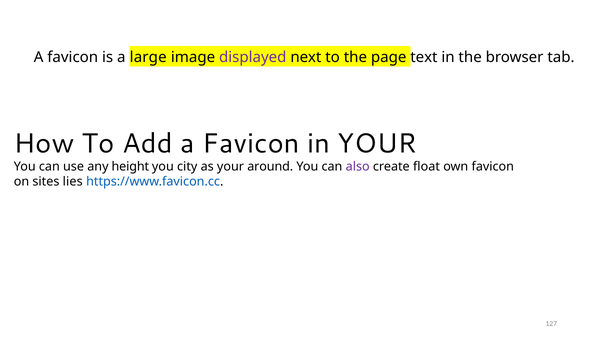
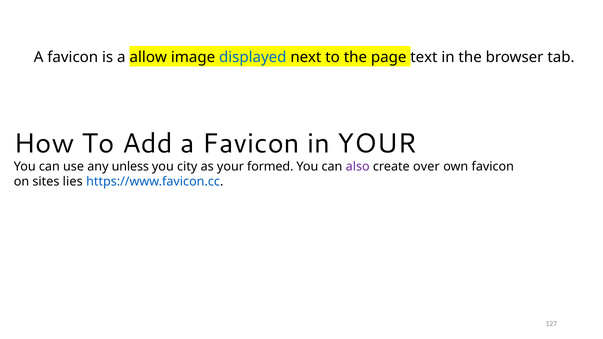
large: large -> allow (148, 57)
displayed colour: purple -> blue (253, 57)
height: height -> unless (130, 167)
around: around -> formed (270, 167)
float: float -> over (426, 167)
